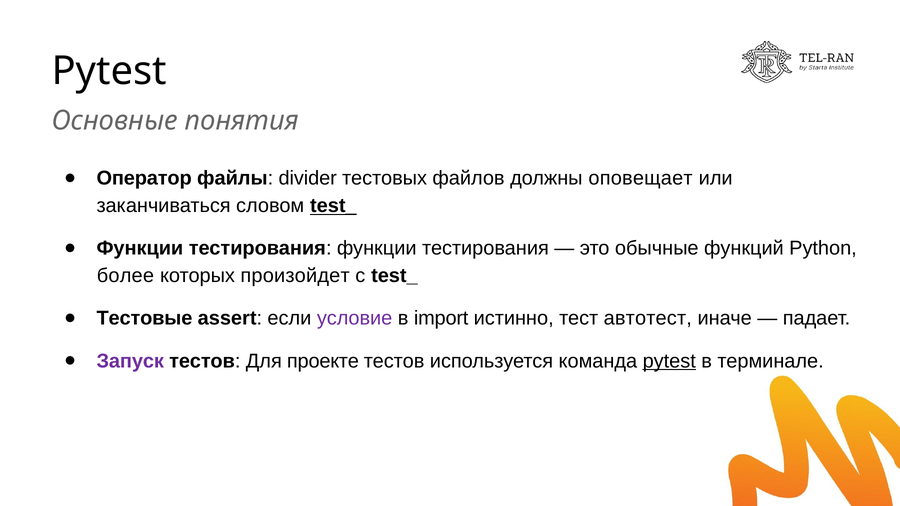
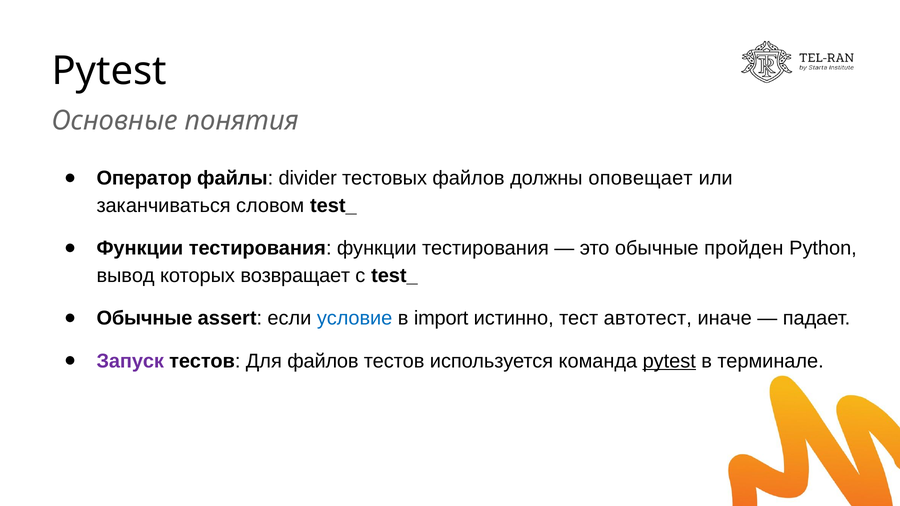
test_ underline: present -> none (333, 206)
функций: функций -> пройден (744, 248)
более: более -> вывод (126, 276)
произойдет: произойдет -> возвращает (295, 276)
Тестовые: Тестовые -> Обычные (144, 319)
условие colour: purple -> blue (355, 319)
Для проекте: проекте -> файлов (323, 361)
